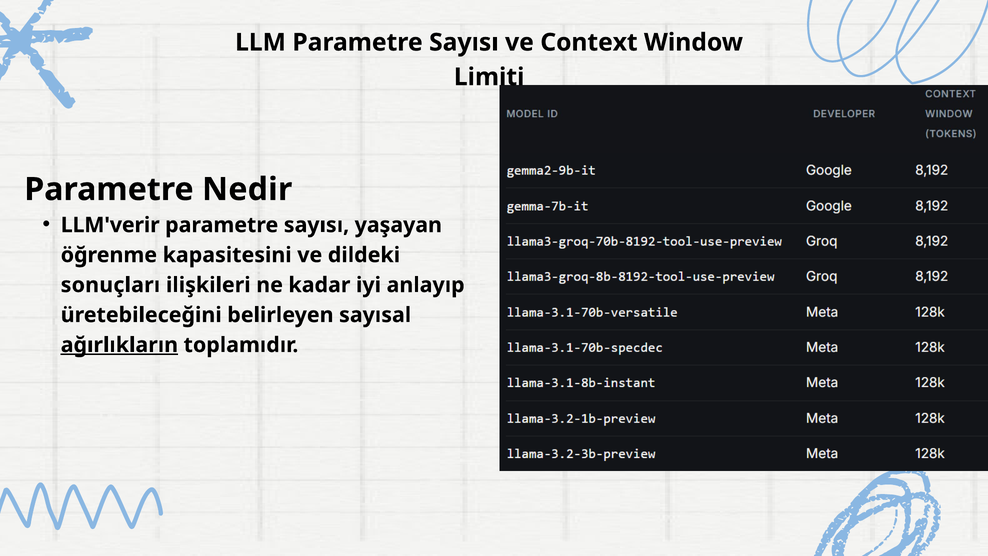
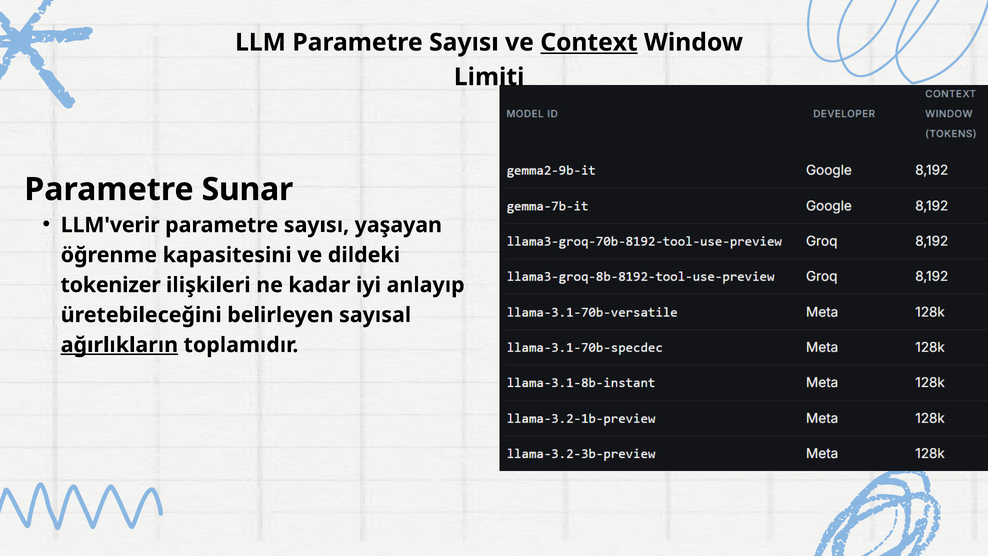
Context underline: none -> present (589, 42)
Nedir: Nedir -> Sunar (247, 189)
sonuçları: sonuçları -> tokenizer (111, 285)
